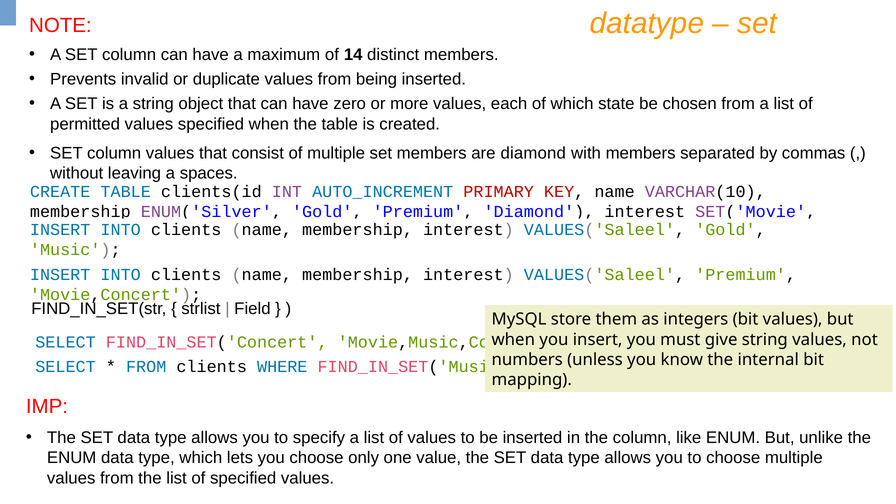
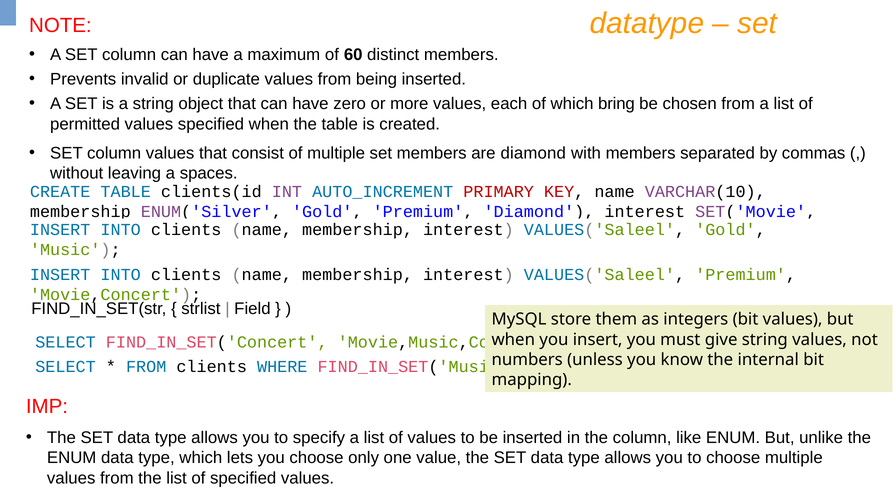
14: 14 -> 60 (353, 55)
state: state -> bring (616, 104)
